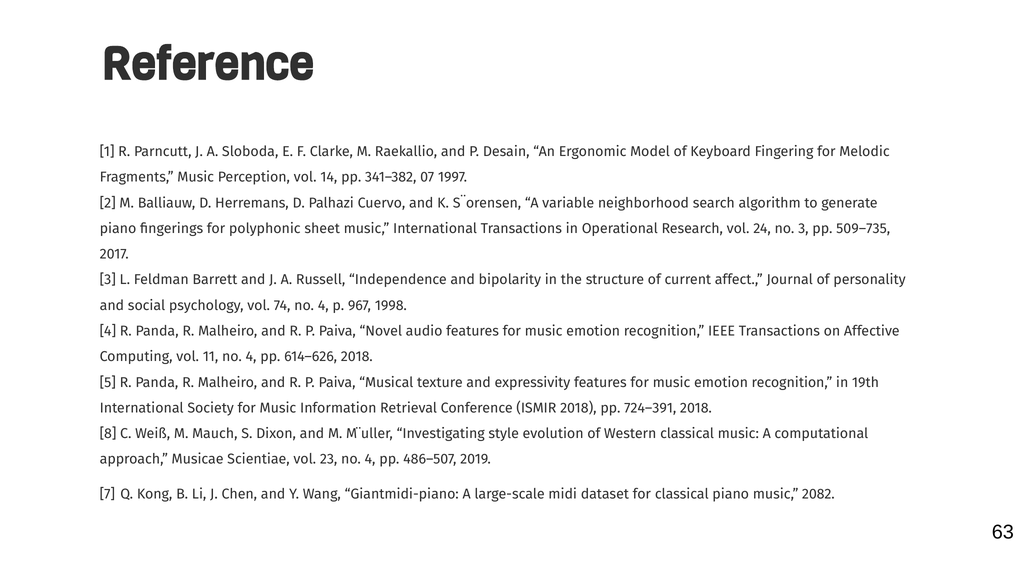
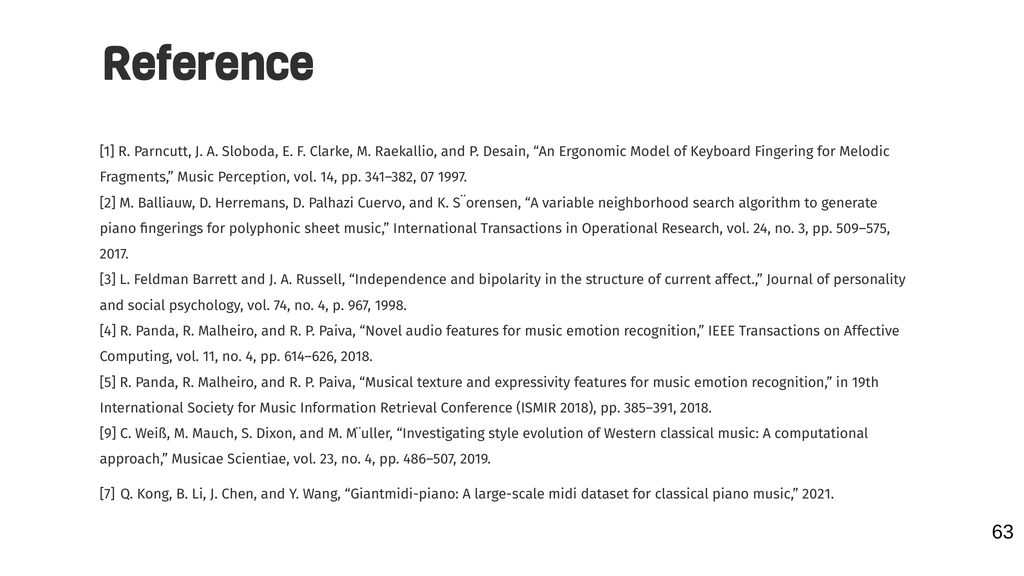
509–735: 509–735 -> 509–575 (863, 229)
724–391: 724–391 -> 385–391 (650, 408)
8: 8 -> 9 (108, 434)
2082: 2082 -> 2021 (818, 494)
